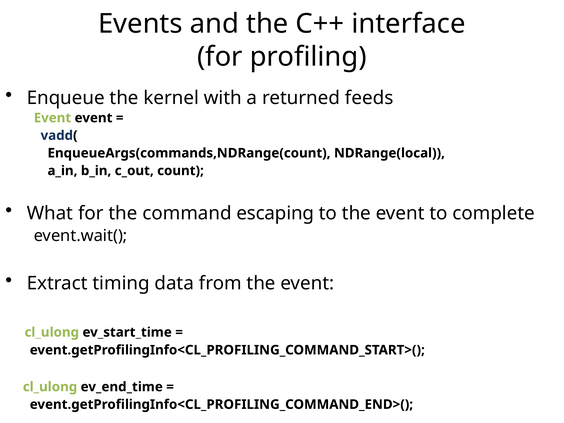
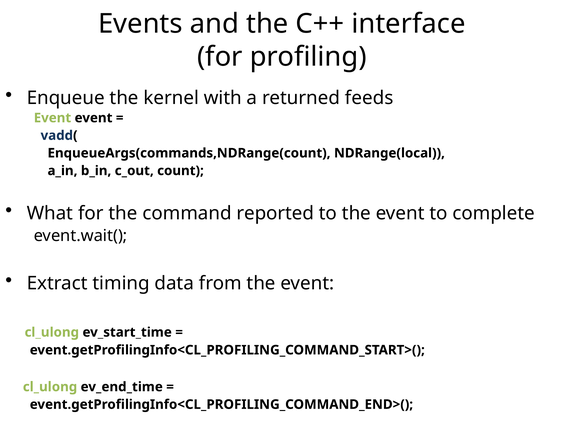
escaping: escaping -> reported (275, 213)
